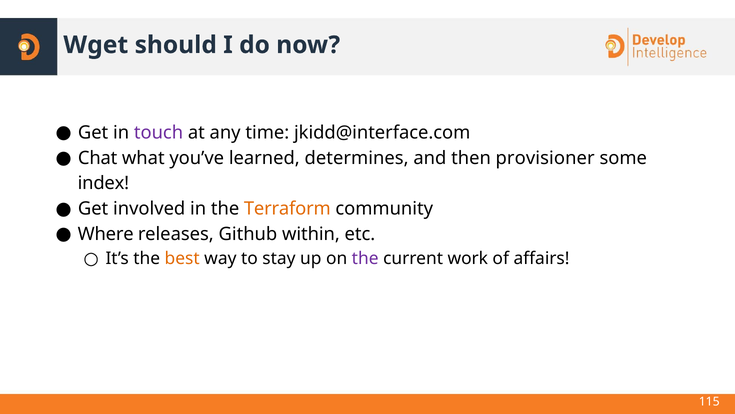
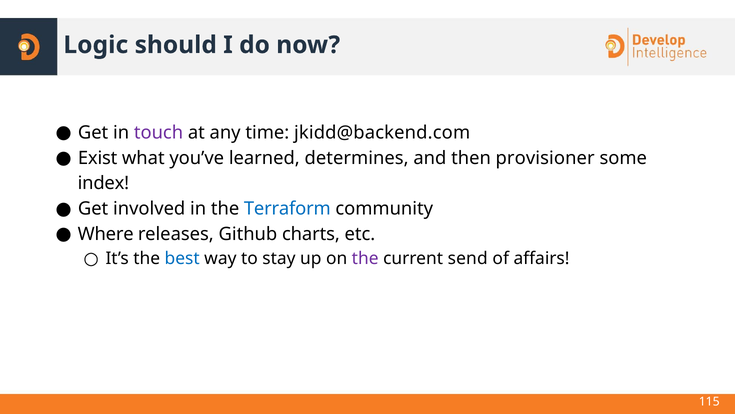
Wget: Wget -> Logic (96, 45)
jkidd@interface.com: jkidd@interface.com -> jkidd@backend.com (382, 132)
Chat: Chat -> Exist (98, 158)
Terraform colour: orange -> blue (287, 208)
within: within -> charts (311, 234)
best colour: orange -> blue (182, 258)
work: work -> send (468, 258)
